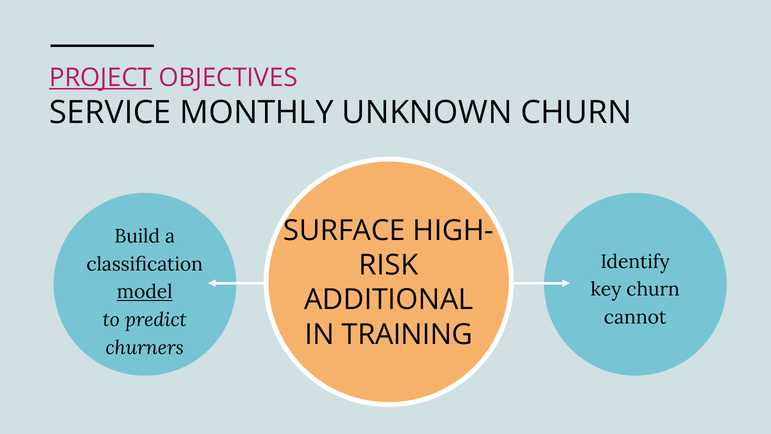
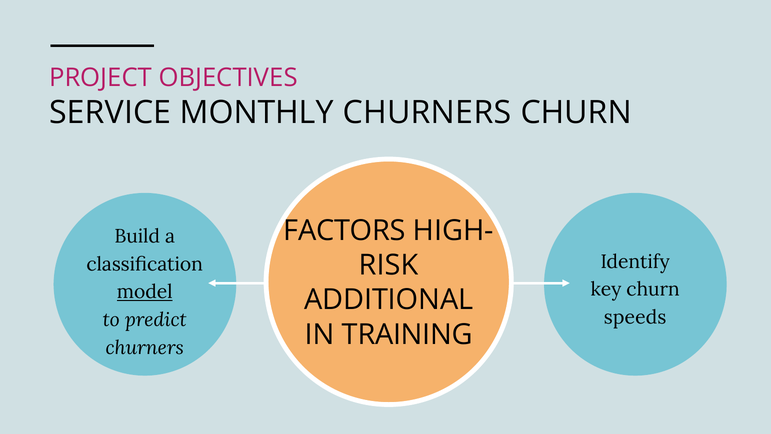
PROJECT underline: present -> none (101, 78)
MONTHLY UNKNOWN: UNKNOWN -> CHURNERS (427, 113)
SURFACE: SURFACE -> FACTORS (344, 230)
cannot: cannot -> speeds (635, 317)
